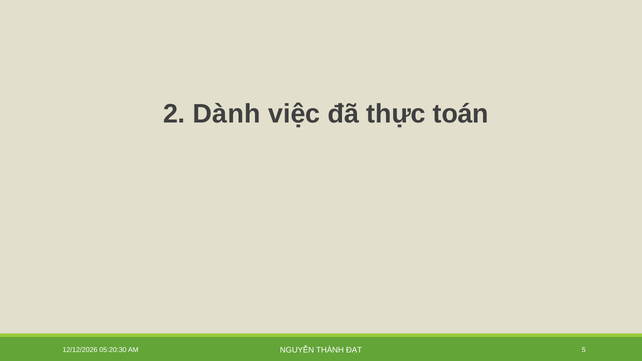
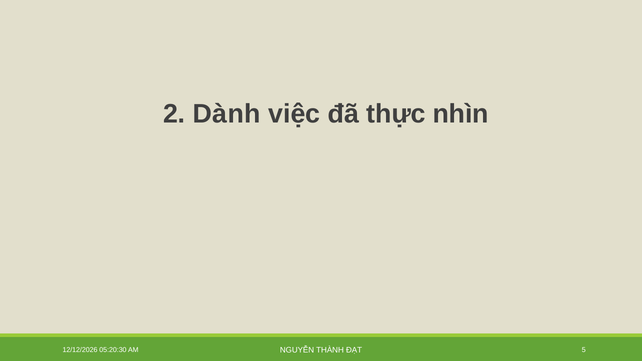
toán: toán -> nhìn (461, 114)
